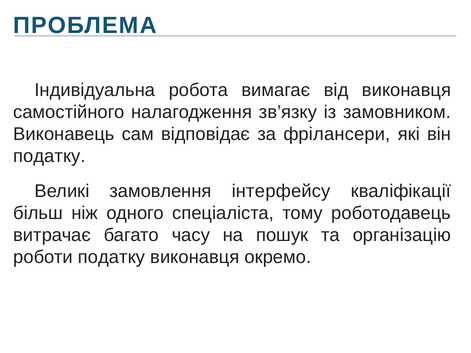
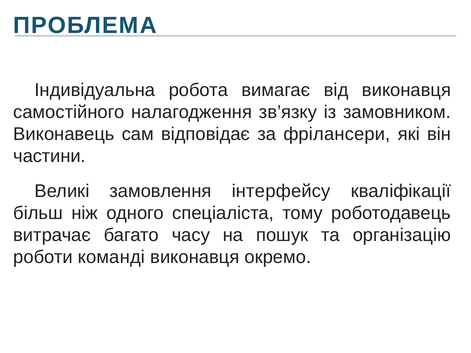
податку: податку -> частини (49, 156)
роботи податку: податку -> команді (111, 257)
